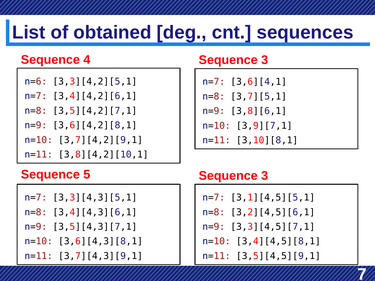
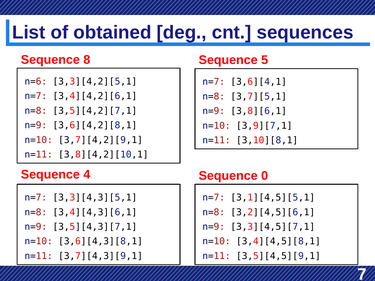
4: 4 -> 8 (87, 60)
3: 3 -> 5 (265, 60)
5: 5 -> 4 (87, 175)
3: 3 -> 0 (265, 176)
